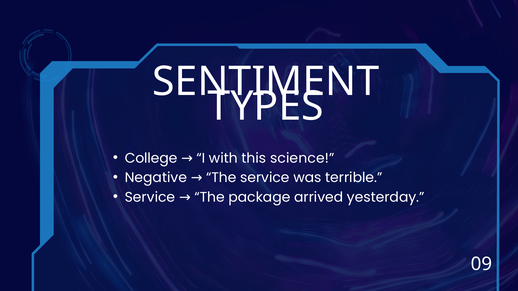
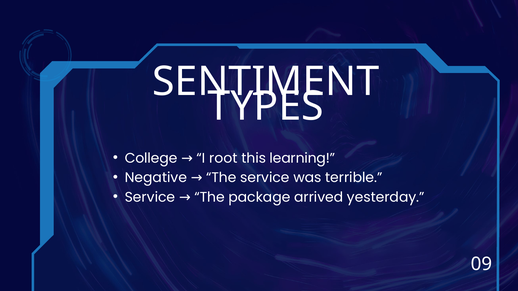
with: with -> root (223, 158)
science: science -> learning (302, 158)
